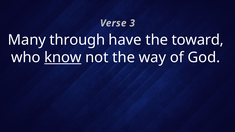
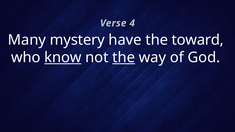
3: 3 -> 4 (132, 23)
through: through -> mystery (77, 40)
the underline: none -> present (124, 58)
